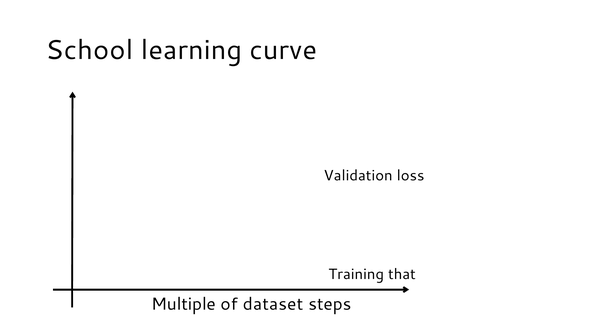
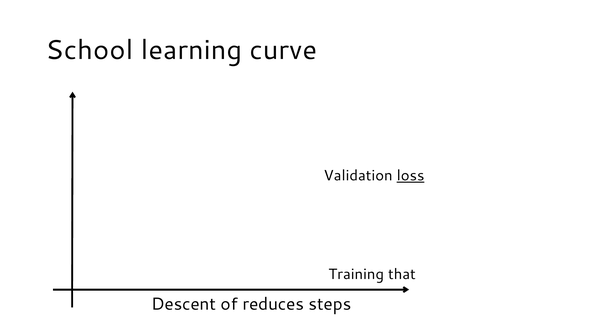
loss underline: none -> present (411, 176)
Multiple: Multiple -> Descent (184, 304)
dataset: dataset -> reduces (273, 304)
